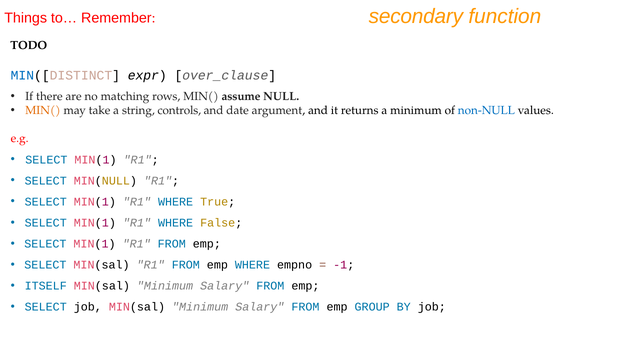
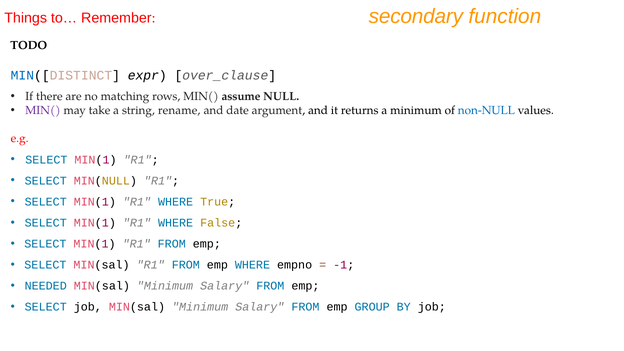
MIN( colour: orange -> purple (43, 111)
controls: controls -> rename (179, 111)
ITSELF: ITSELF -> NEEDED (46, 286)
